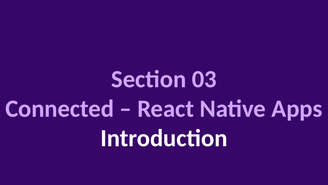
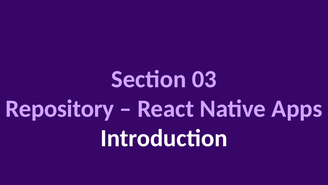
Connected: Connected -> Repository (60, 108)
